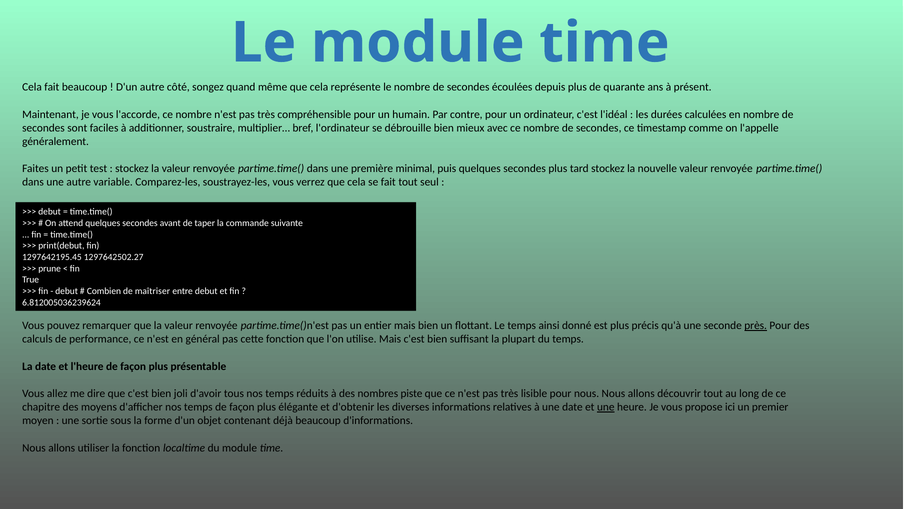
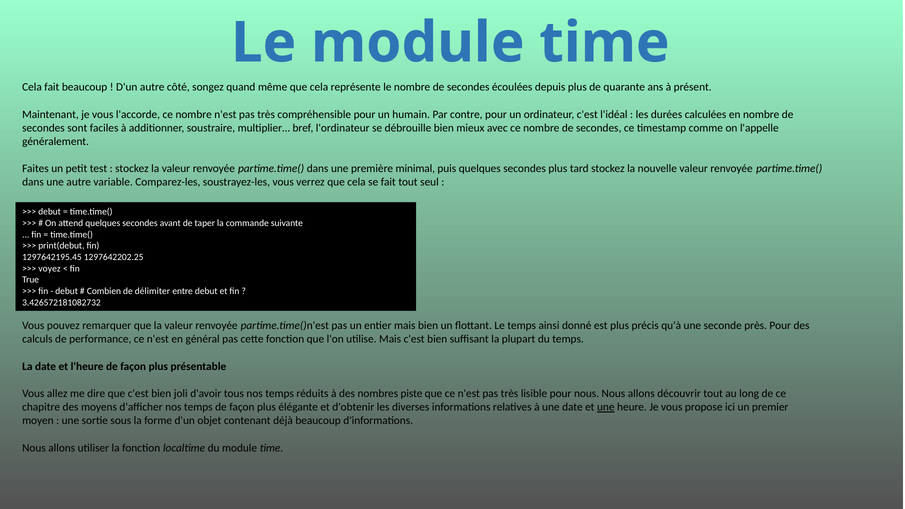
1297642502.27: 1297642502.27 -> 1297642202.25 (114, 257)
prune: prune -> voyez (50, 269)
maîtriser: maîtriser -> délimiter (152, 291)
6.812005036239624: 6.812005036239624 -> 3.426572181082732 (61, 303)
près underline: present -> none (756, 326)
